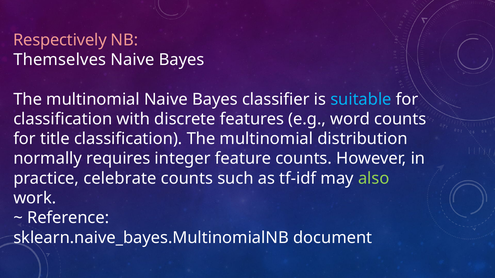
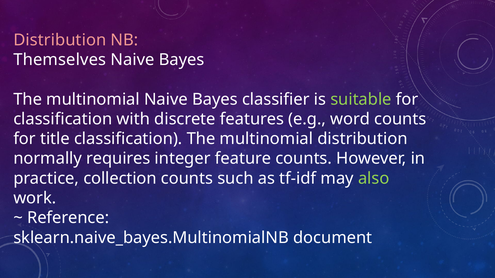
Respectively: Respectively -> Distribution (60, 40)
suitable colour: light blue -> light green (361, 99)
celebrate: celebrate -> collection (120, 179)
